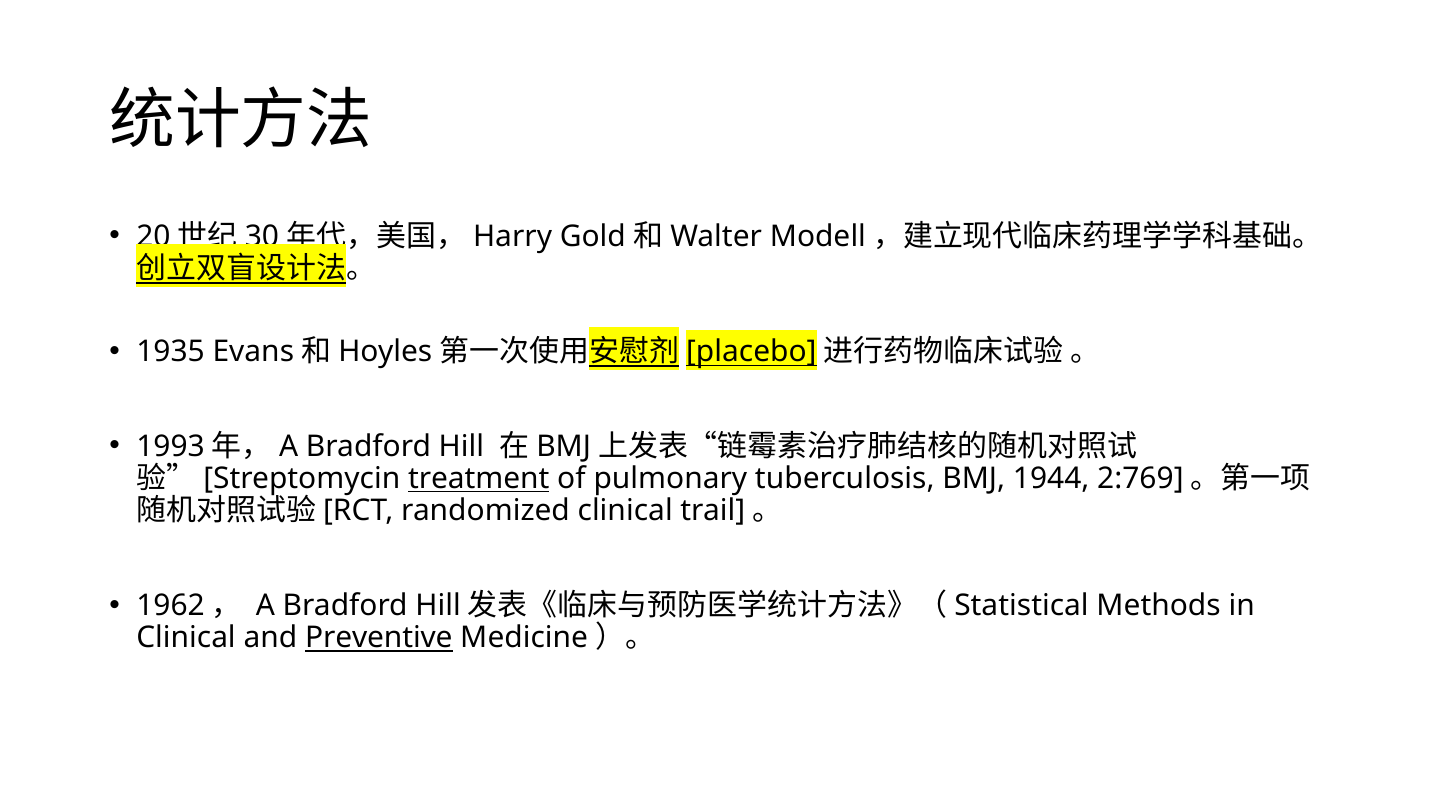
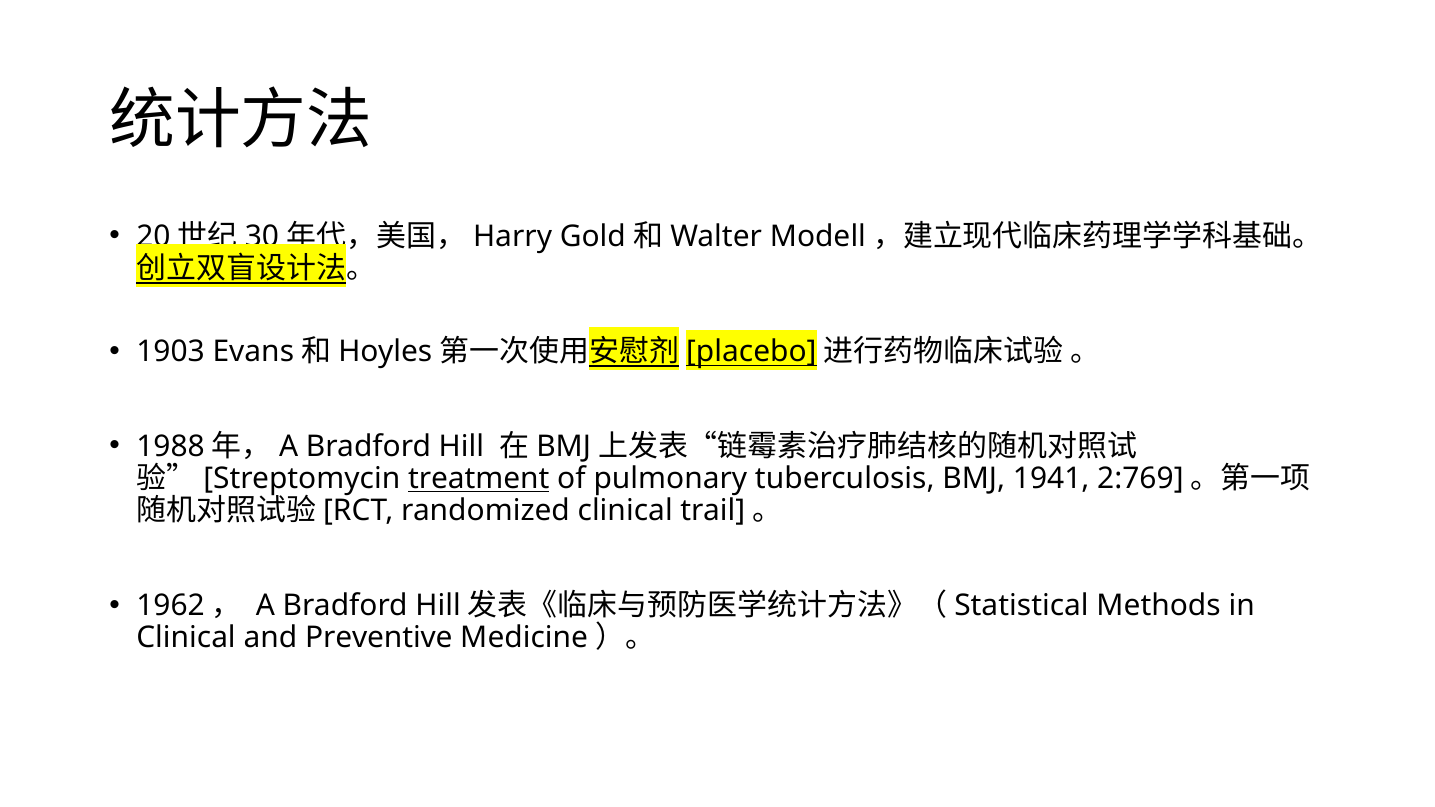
1935: 1935 -> 1903 (171, 352)
1993: 1993 -> 1988 (171, 446)
1944: 1944 -> 1941 (1051, 479)
Preventive underline: present -> none (379, 638)
